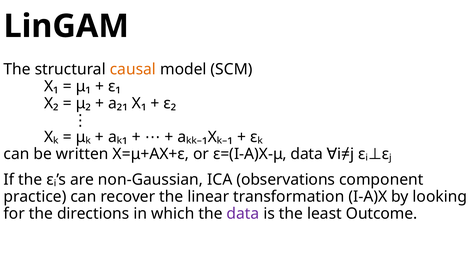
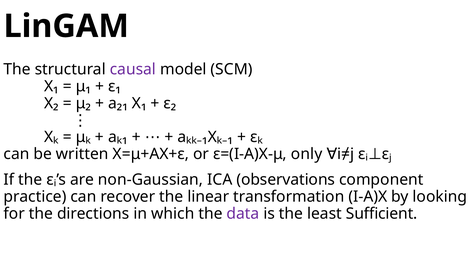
causal colour: orange -> purple (133, 69)
ε=(I-A)X-μ data: data -> only (307, 154)
Outcome: Outcome -> Sufficient (382, 213)
